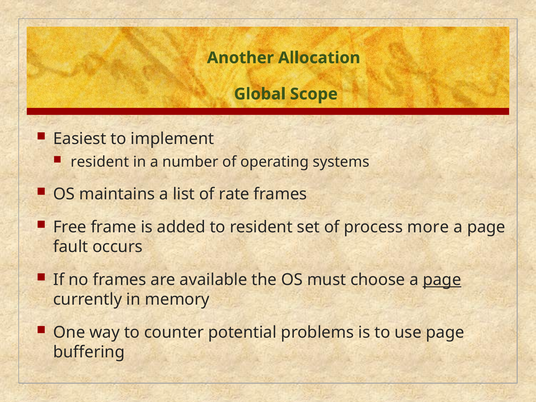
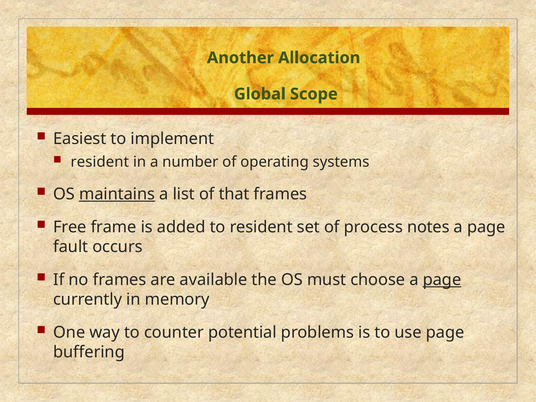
maintains underline: none -> present (117, 194)
rate: rate -> that (234, 194)
more: more -> notes (428, 227)
